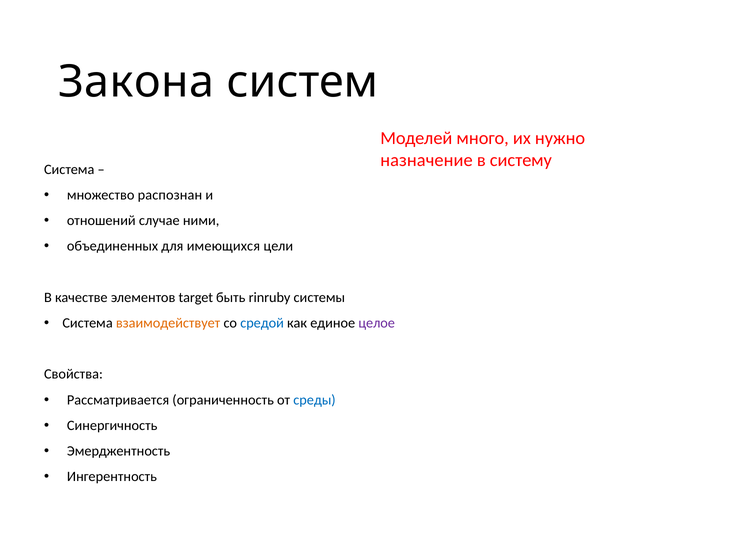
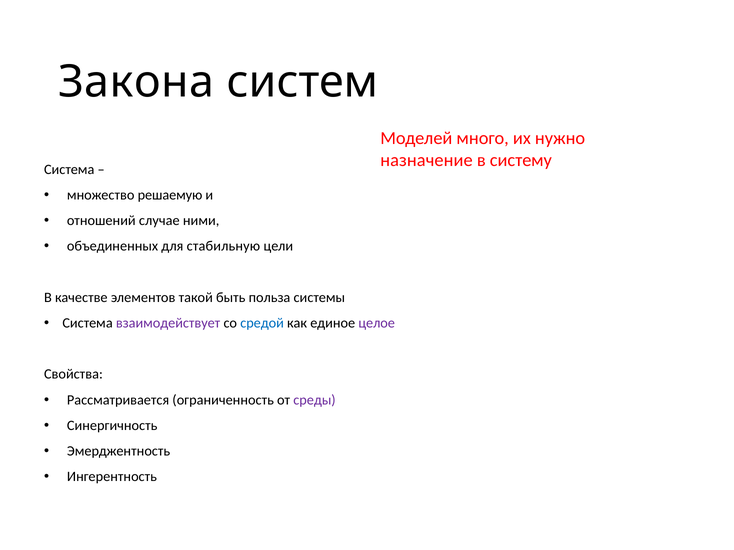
распознан: распознан -> решаемую (170, 195)
имеющихся: имеющихся -> стабильную (223, 246)
target: target -> такой (196, 298)
rinruby: rinruby -> польза (270, 298)
взаимодействует colour: orange -> purple (168, 323)
среды colour: blue -> purple (315, 400)
